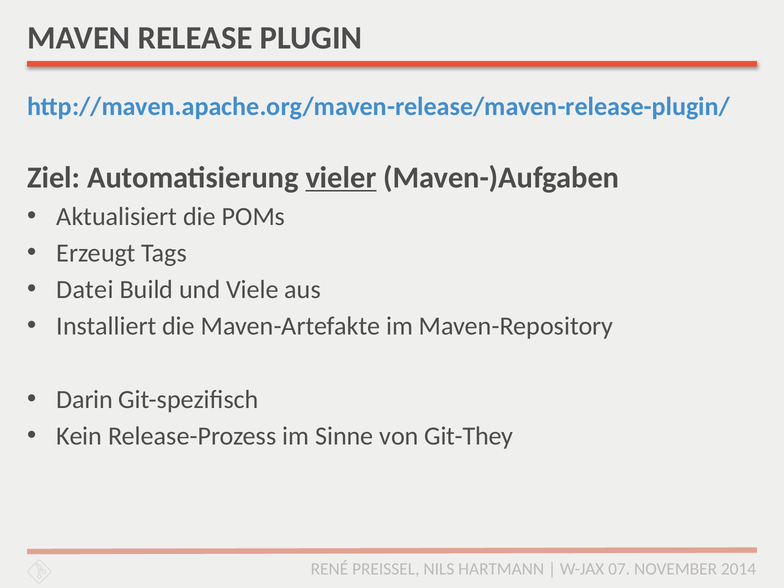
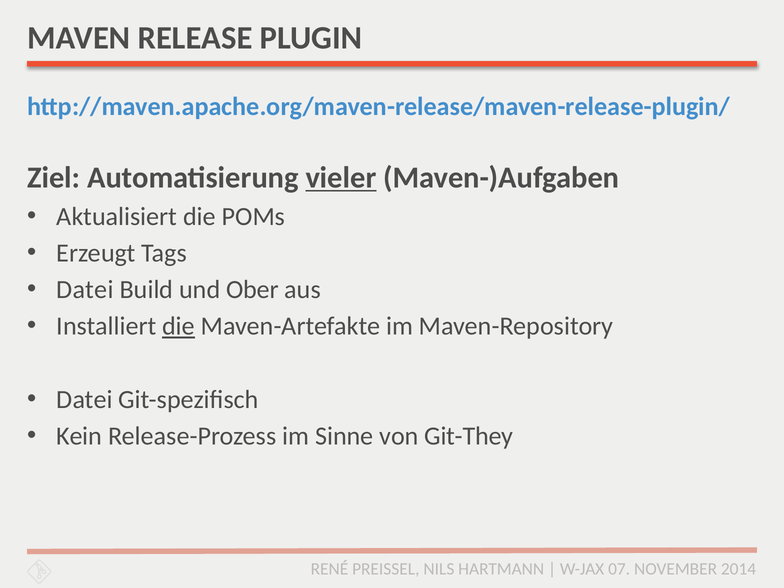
Viele: Viele -> Ober (252, 290)
die underline: none -> present (179, 326)
Darin: Darin -> Datei (85, 399)
